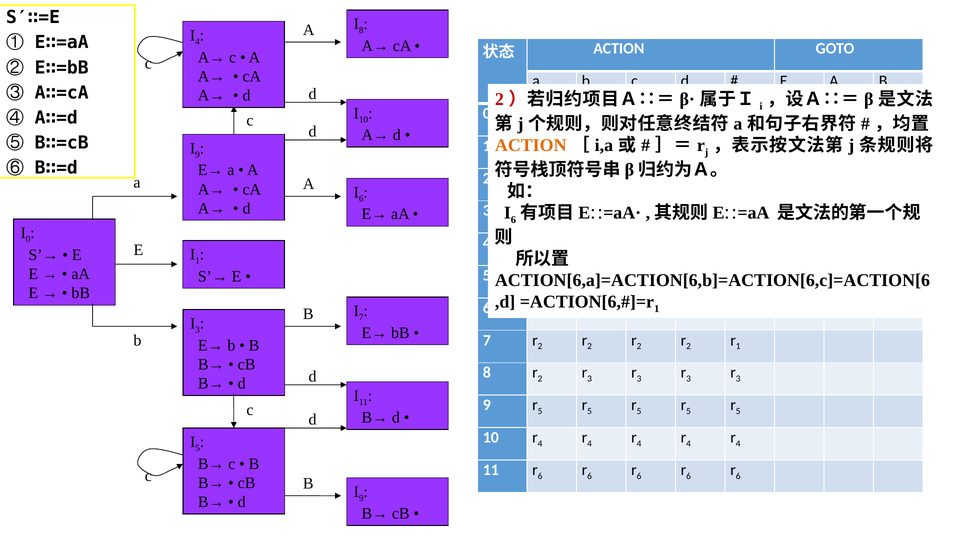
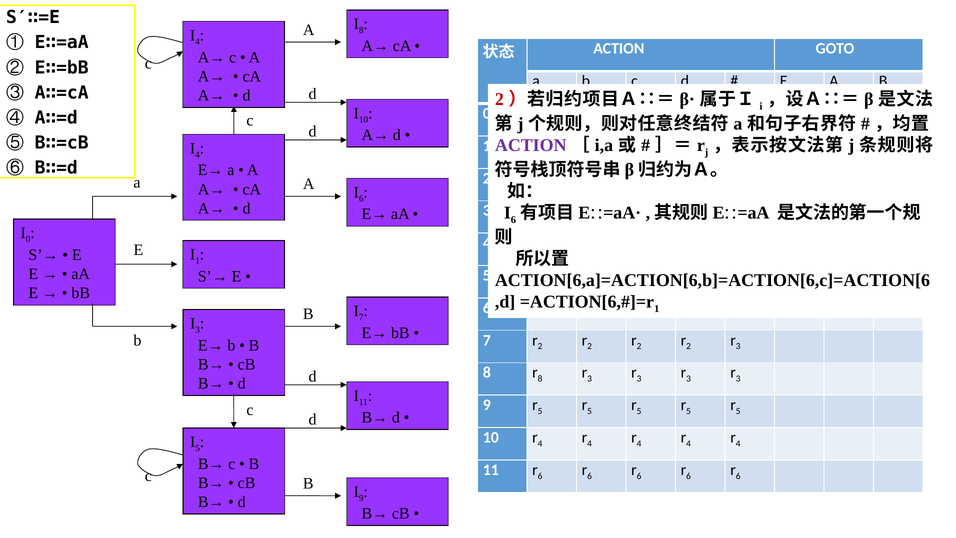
ACTION colour: orange -> purple (531, 145)
9: 9 -> 4 (197, 155)
1: 1 -> 3 (738, 346)
2: 2 -> 8 (540, 379)
